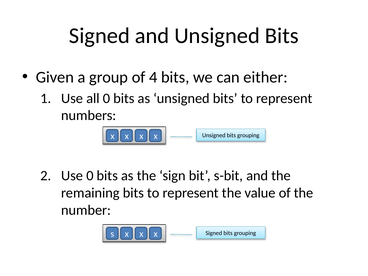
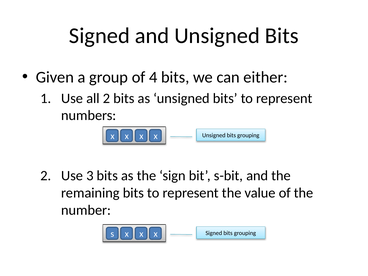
all 0: 0 -> 2 (107, 98)
Use 0: 0 -> 3 (90, 176)
